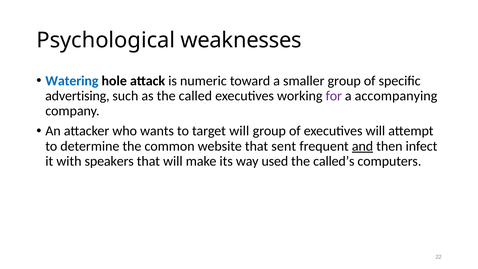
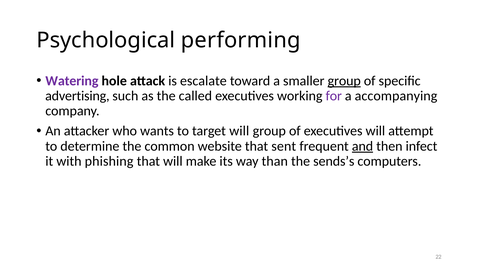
weaknesses: weaknesses -> performing (241, 40)
Watering colour: blue -> purple (72, 81)
numeric: numeric -> escalate (203, 81)
group underline: none -> present (344, 81)
speakers: speakers -> phishing (109, 161)
used: used -> than (275, 161)
called’s: called’s -> sends’s (334, 161)
